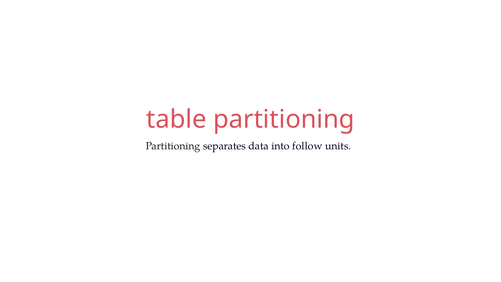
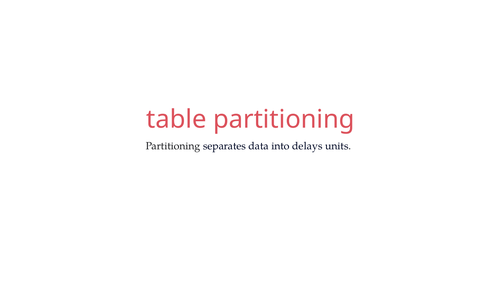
follow: follow -> delays (307, 146)
